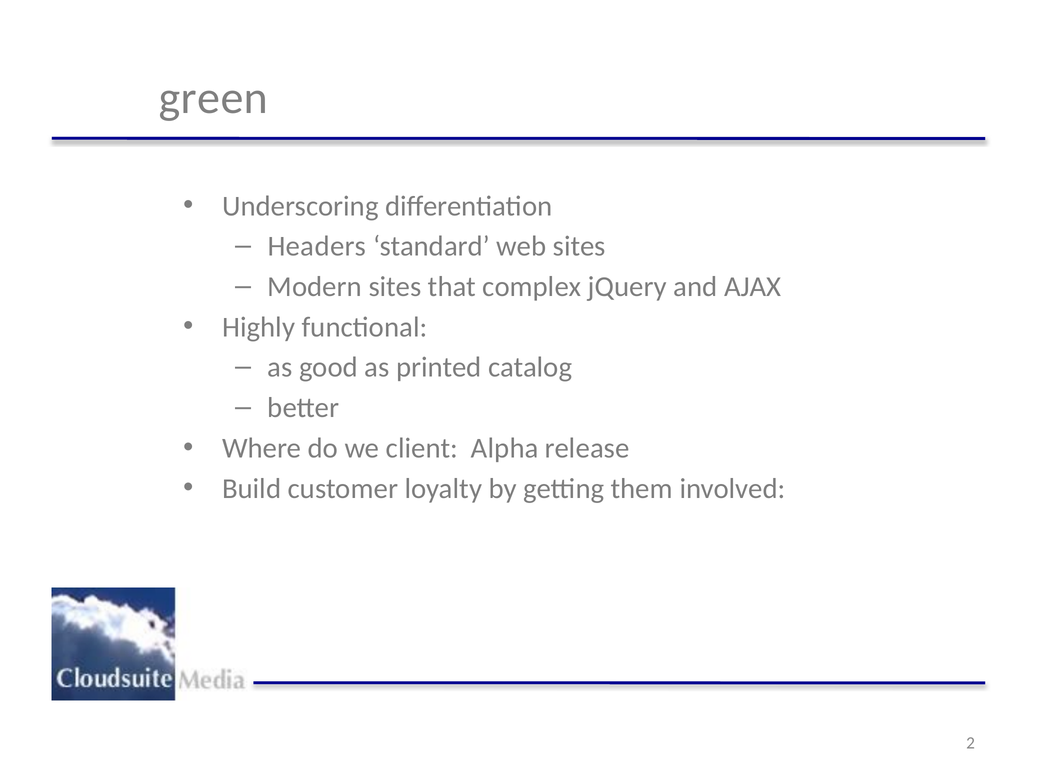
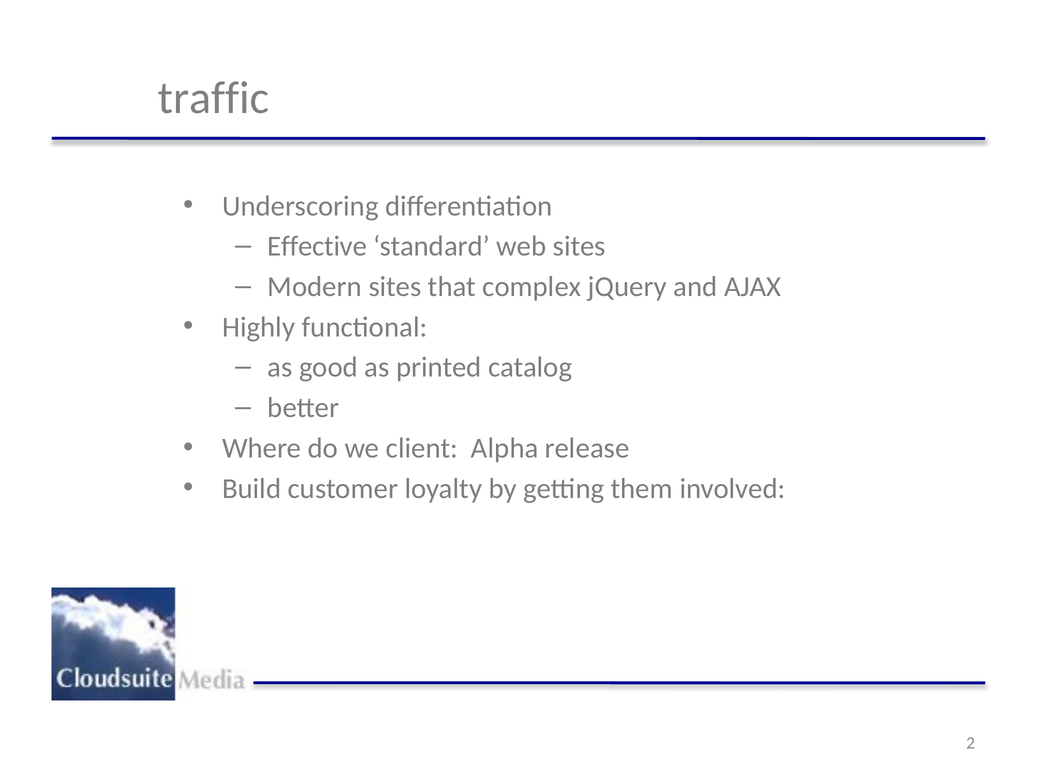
green: green -> traffic (214, 98)
Headers: Headers -> Effective (317, 246)
